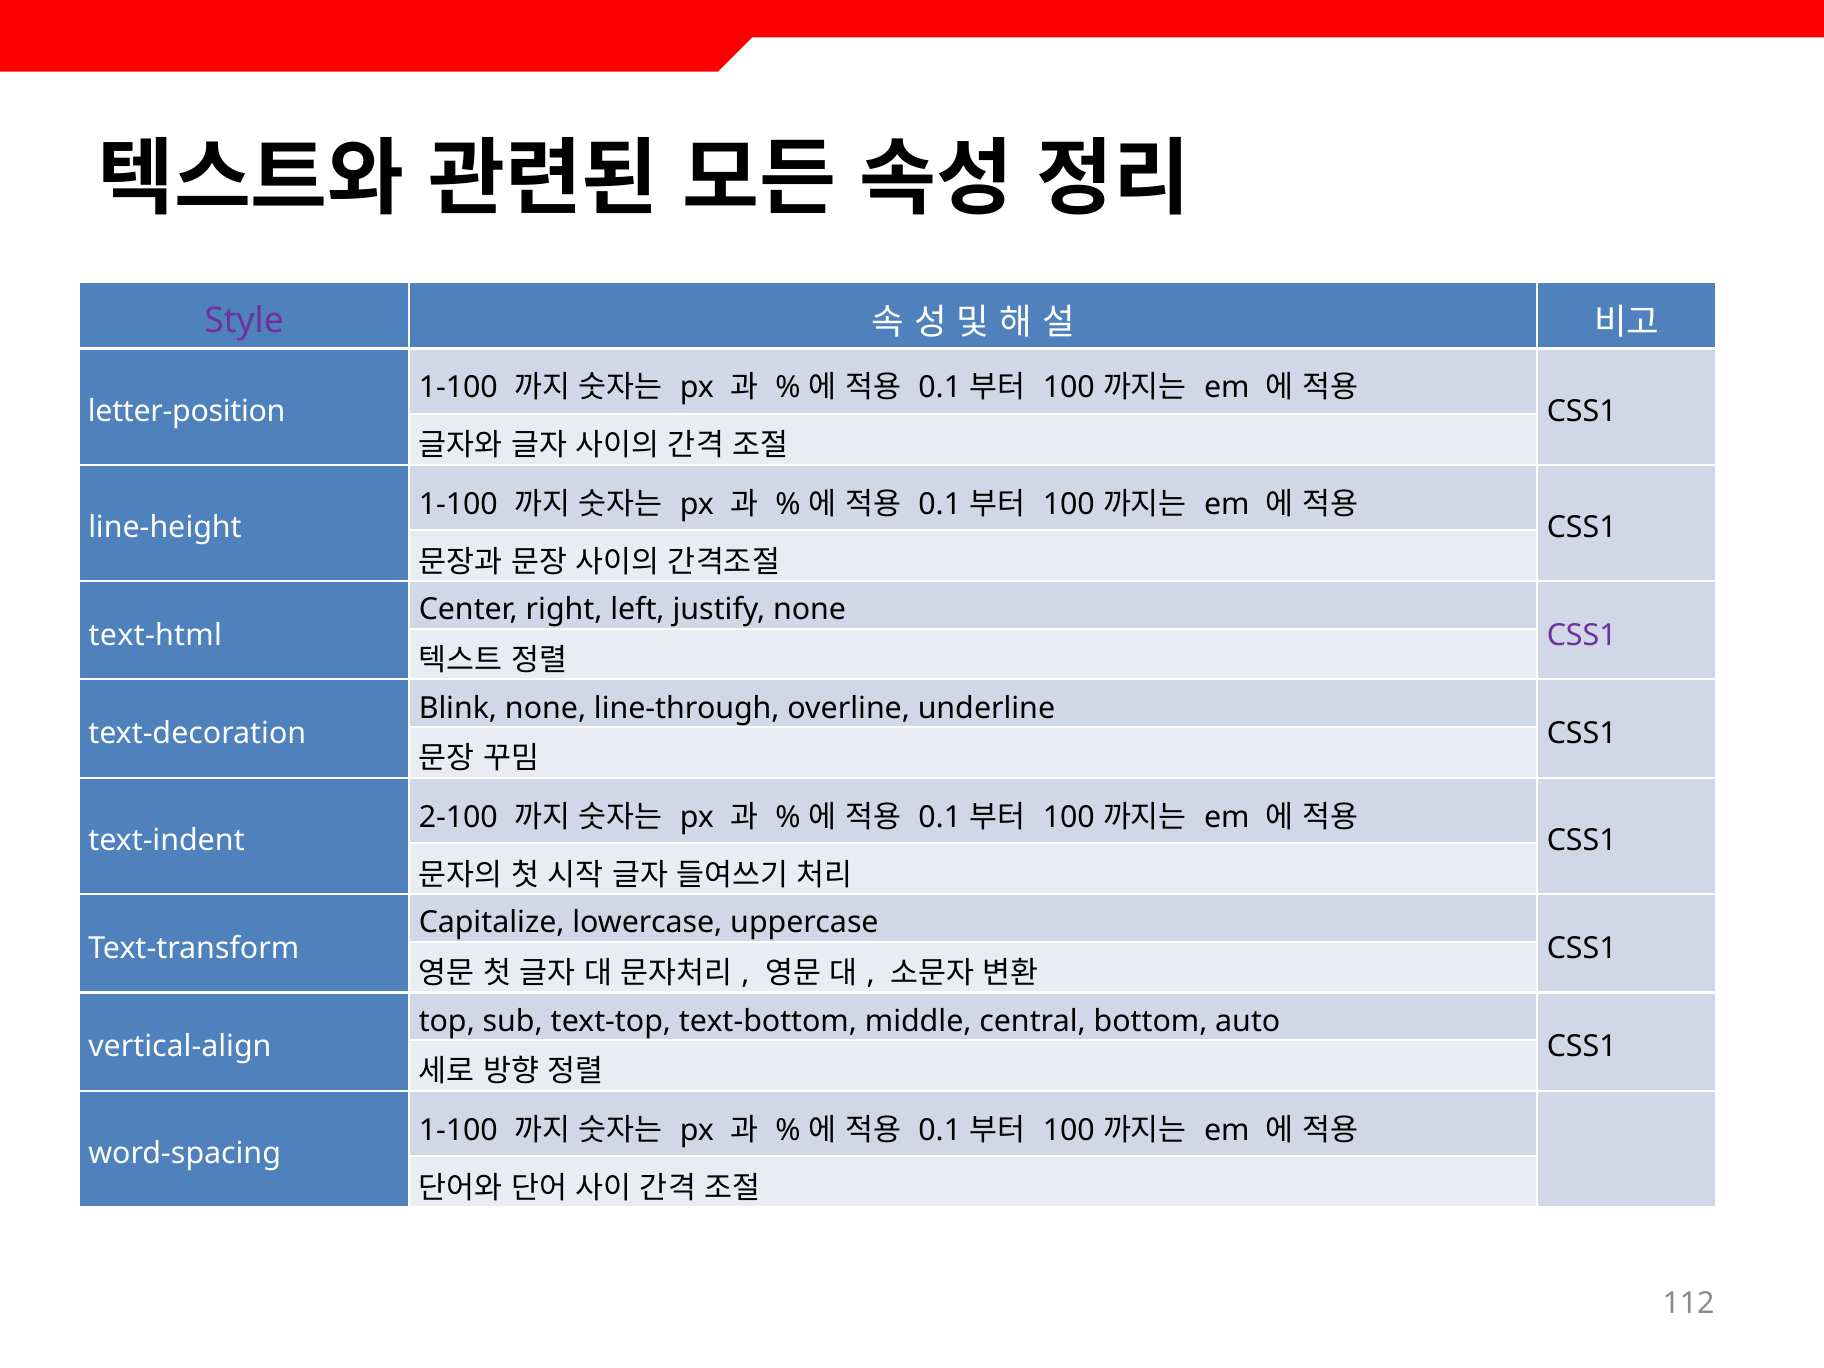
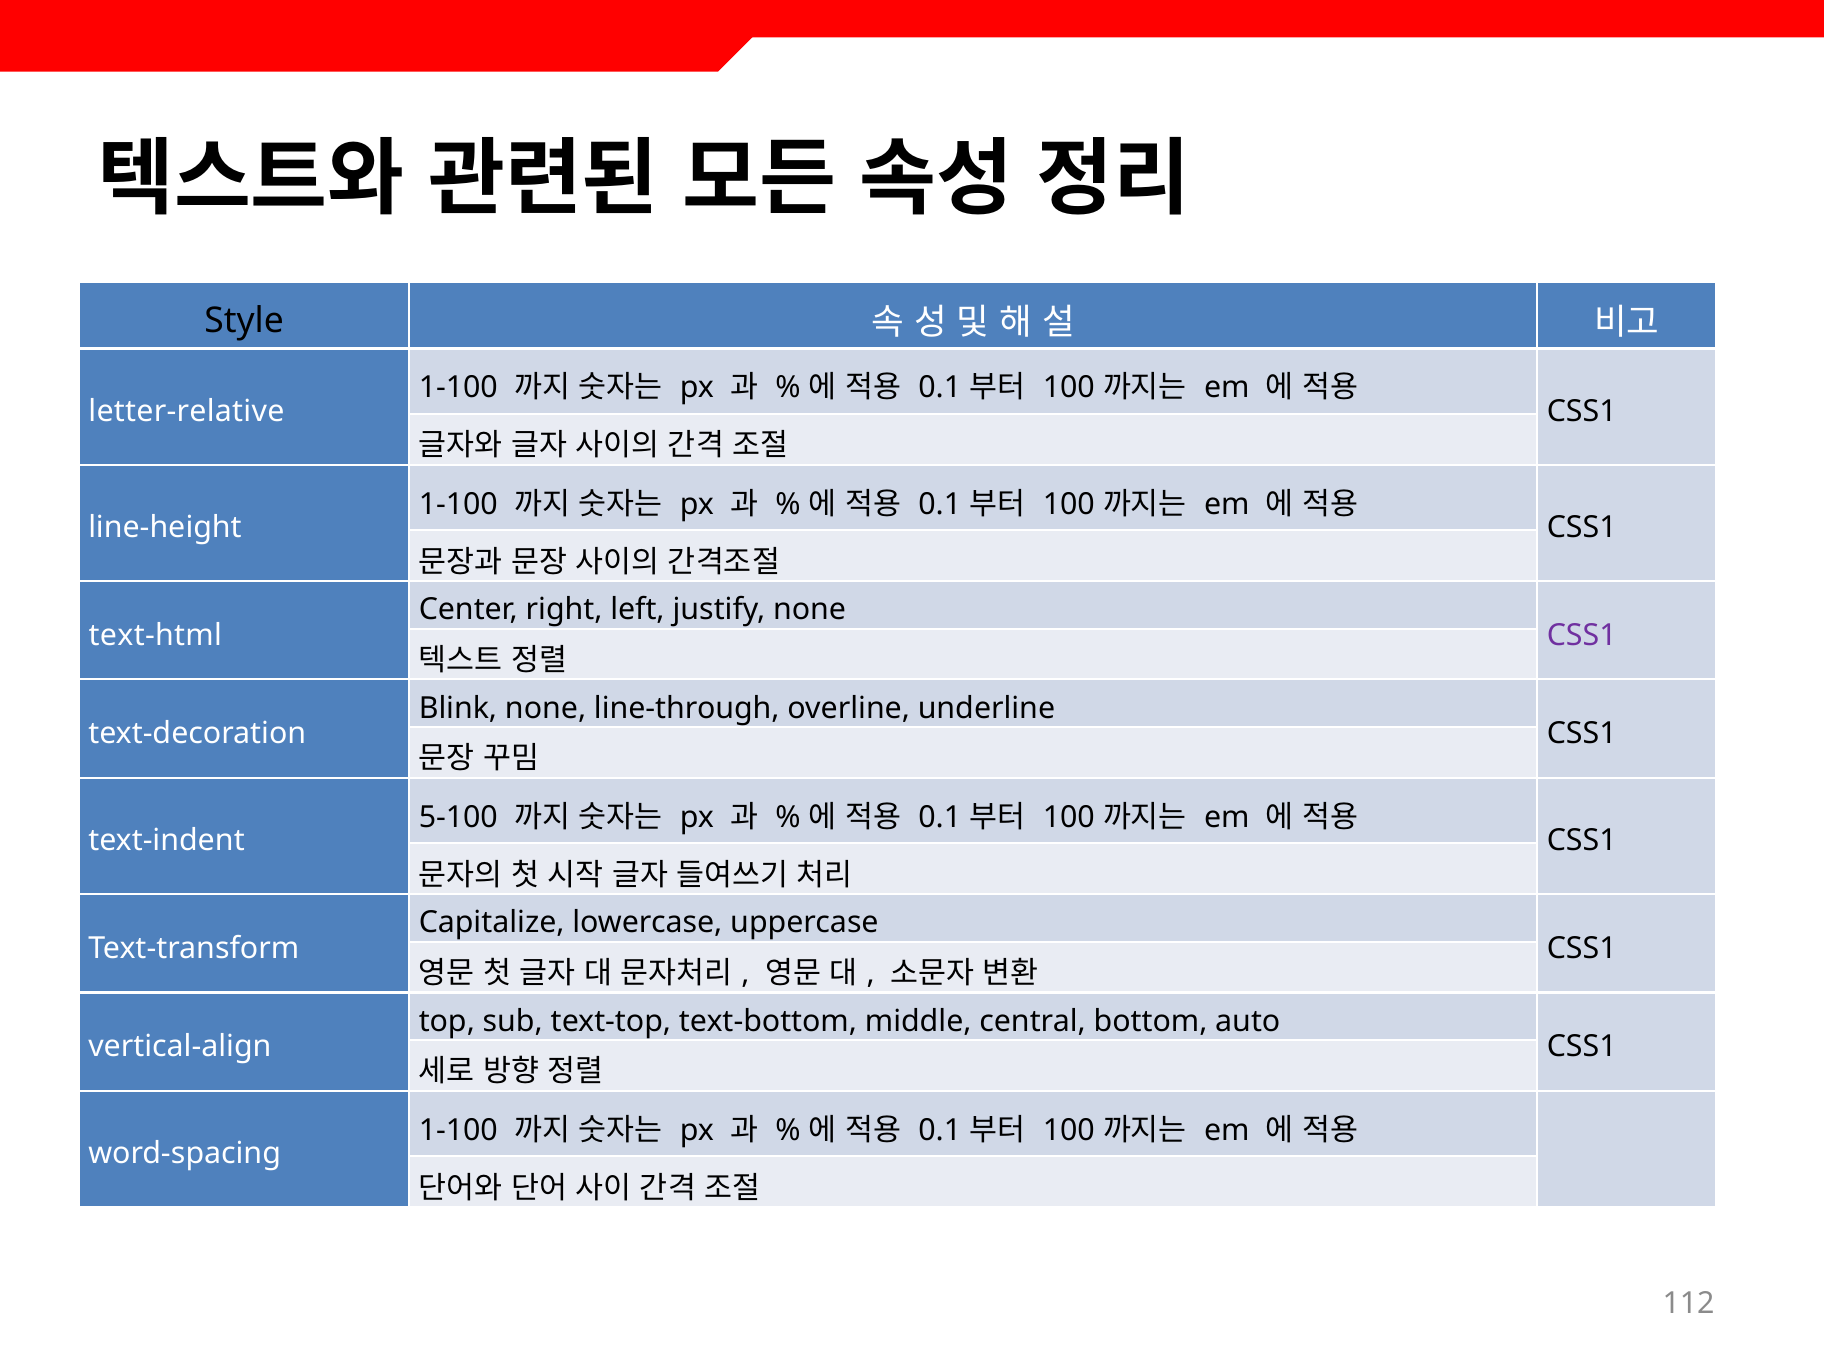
Style colour: purple -> black (244, 321)
letter-position: letter-position -> letter-relative (186, 412)
2-100: 2-100 -> 5-100 (458, 817)
